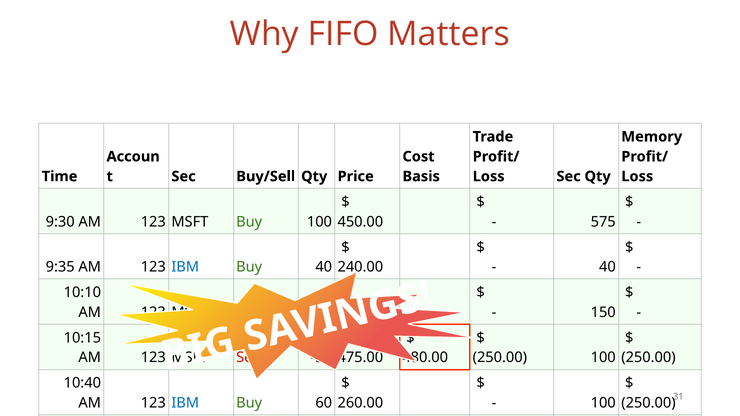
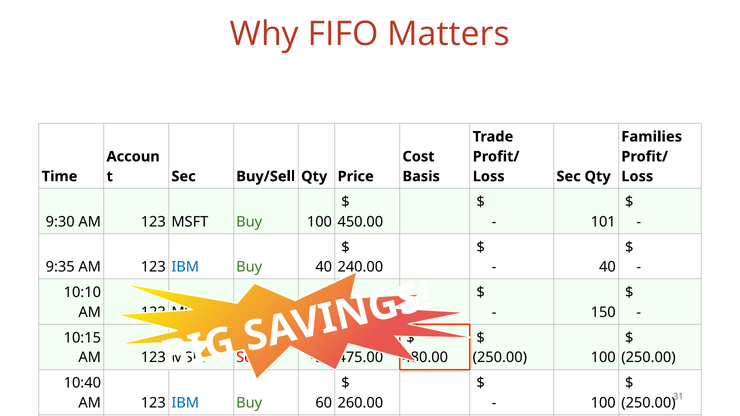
Memory: Memory -> Families (652, 137)
575: 575 -> 101 (603, 222)
